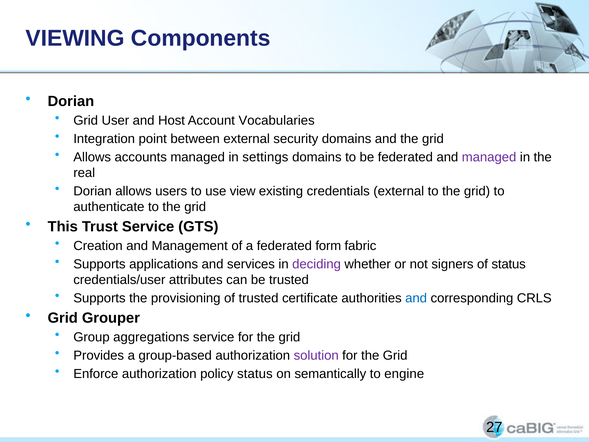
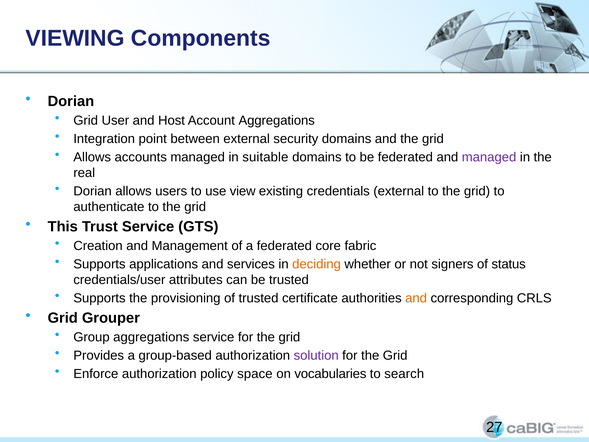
Account Vocabularies: Vocabularies -> Aggregations (277, 120)
settings: settings -> suitable (265, 157)
form: form -> core (328, 246)
deciding colour: purple -> orange (317, 264)
and colour: blue -> orange (416, 298)
policy status: status -> space (255, 374)
semantically: semantically -> vocabularies (330, 374)
engine: engine -> search (404, 374)
